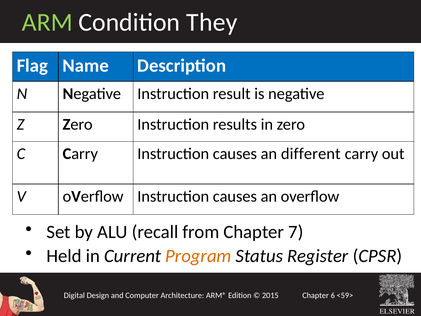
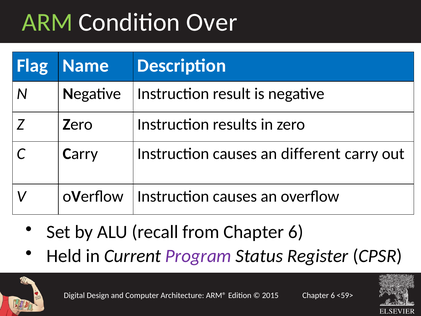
They: They -> Over (212, 22)
from Chapter 7: 7 -> 6 (296, 232)
Program colour: orange -> purple (198, 256)
